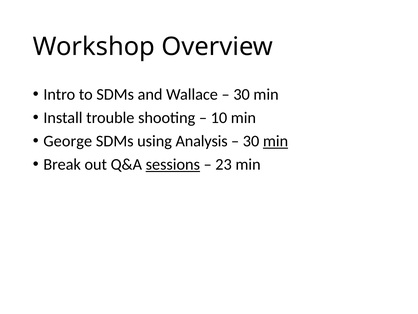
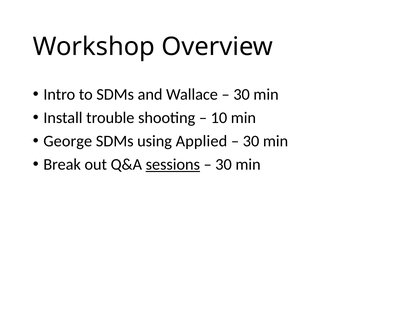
Analysis: Analysis -> Applied (201, 141)
min underline: present -> none (276, 141)
23: 23 -> 30 (224, 164)
